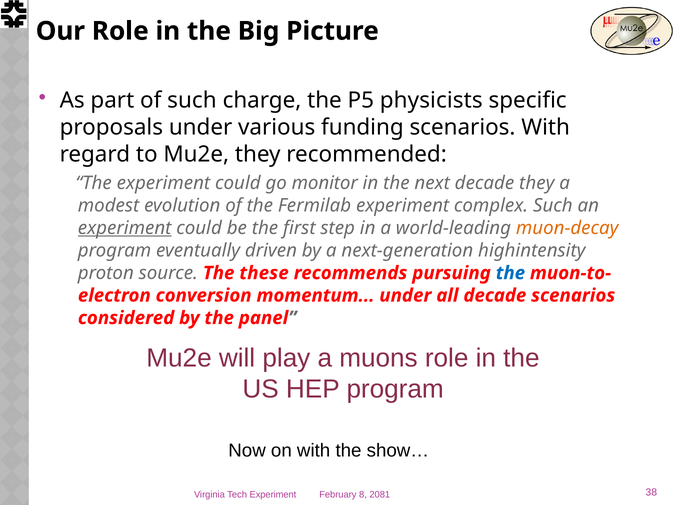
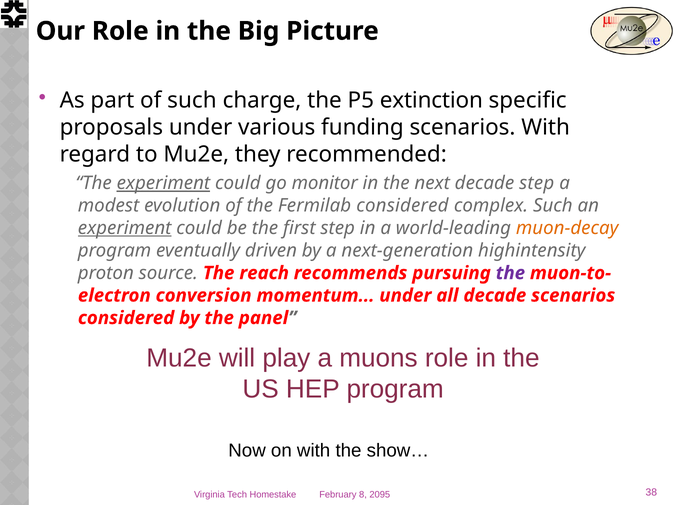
physicists: physicists -> extinction (431, 100)
experiment underline: none -> present (163, 183)
decade they: they -> step (537, 183)
Fermilab experiment: experiment -> considered (402, 206)
these: these -> reach (264, 273)
the colour: blue -> purple (510, 273)
2081: 2081 -> 2095 (380, 494)
Tech Experiment: Experiment -> Homestake (273, 495)
